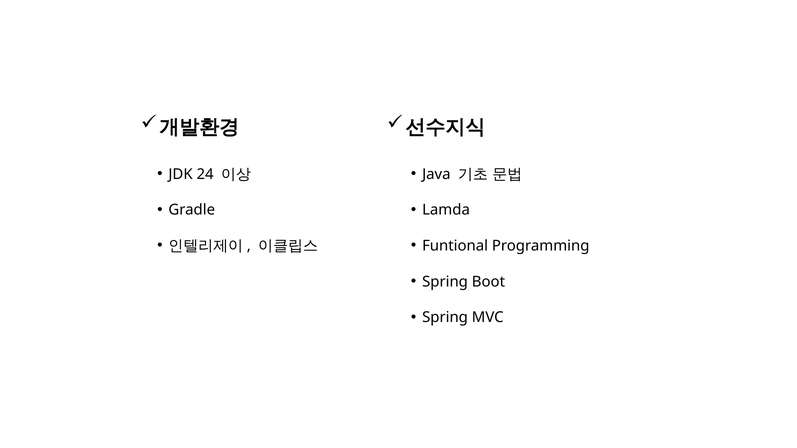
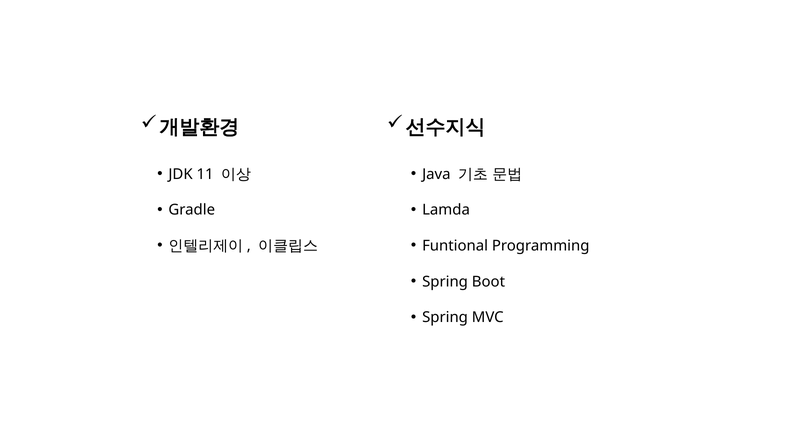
24: 24 -> 11 (205, 174)
